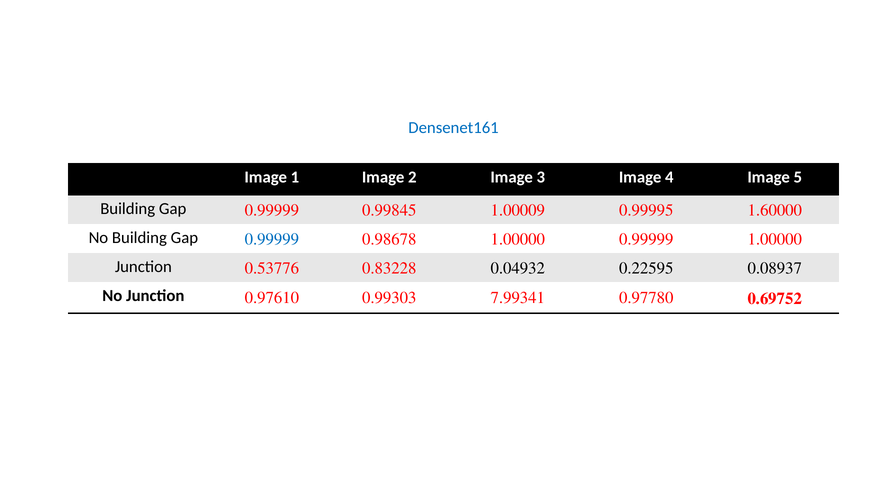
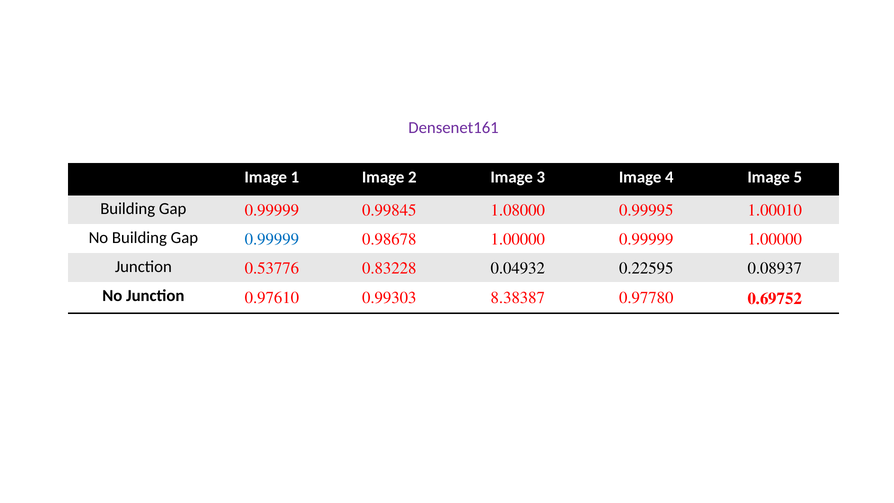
Densenet161 colour: blue -> purple (454, 128)
1.00009: 1.00009 -> 1.08000 (518, 210)
1.60000: 1.60000 -> 1.00010 (775, 210)
7.99341: 7.99341 -> 8.38387 (518, 297)
